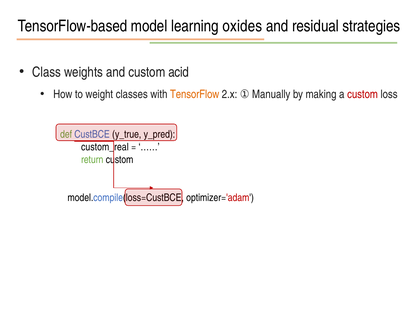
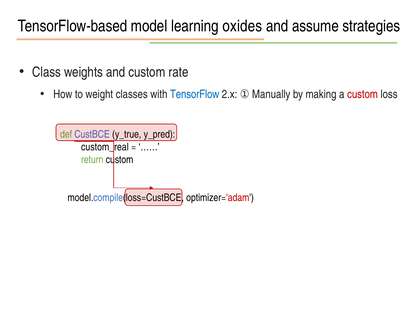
residual: residual -> assume (315, 26)
acid: acid -> rate (179, 72)
TensorFlow colour: orange -> blue (195, 94)
